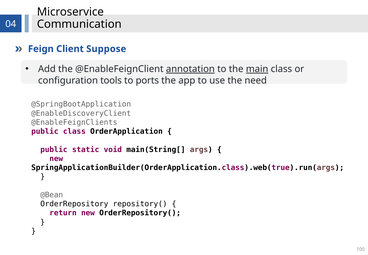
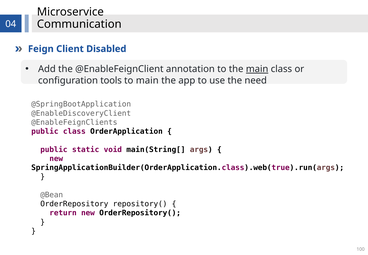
Suppose: Suppose -> Disabled (106, 49)
annotation underline: present -> none (190, 69)
to ports: ports -> main (147, 80)
